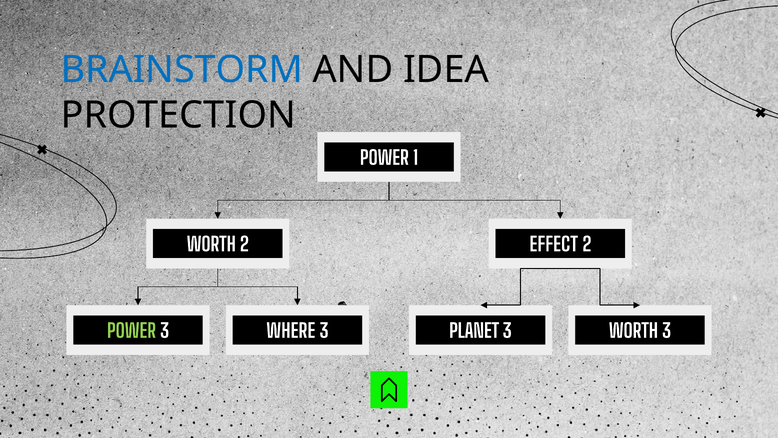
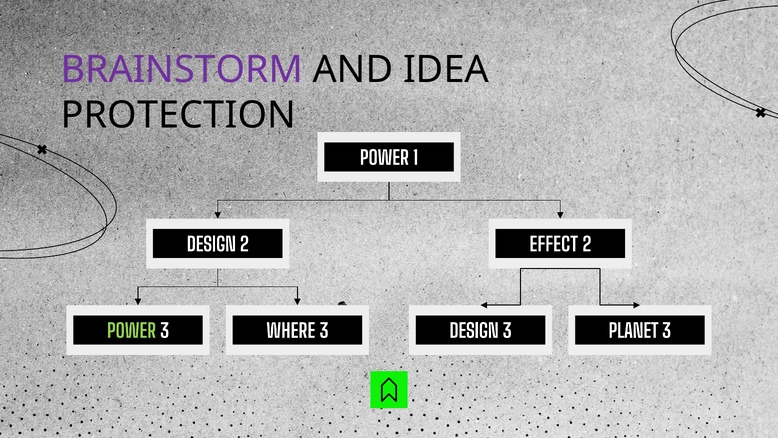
BRAINSTORM colour: blue -> purple (182, 70)
WORTH: WORTH -> DESIGN (211, 245)
3 PLANET: PLANET -> DESIGN (474, 331)
3 WORTH: WORTH -> PLANET (634, 331)
